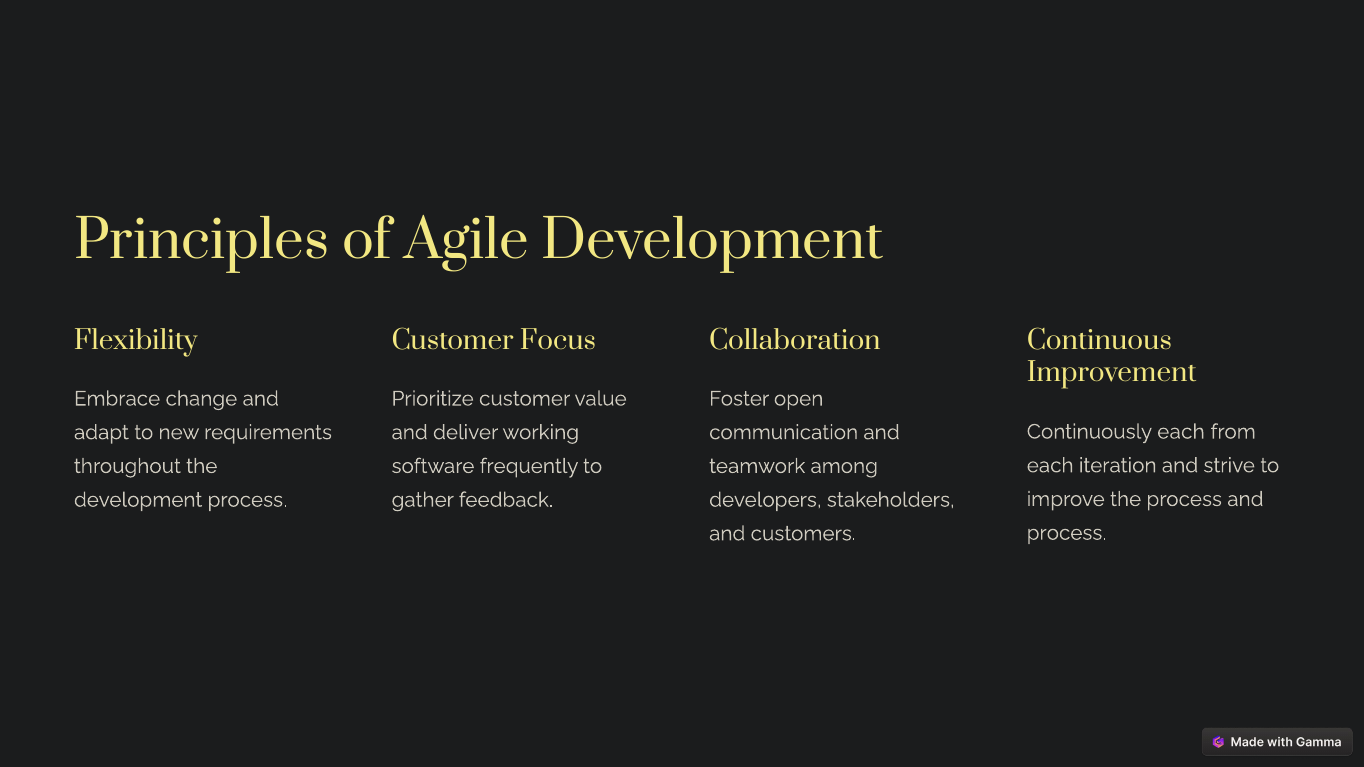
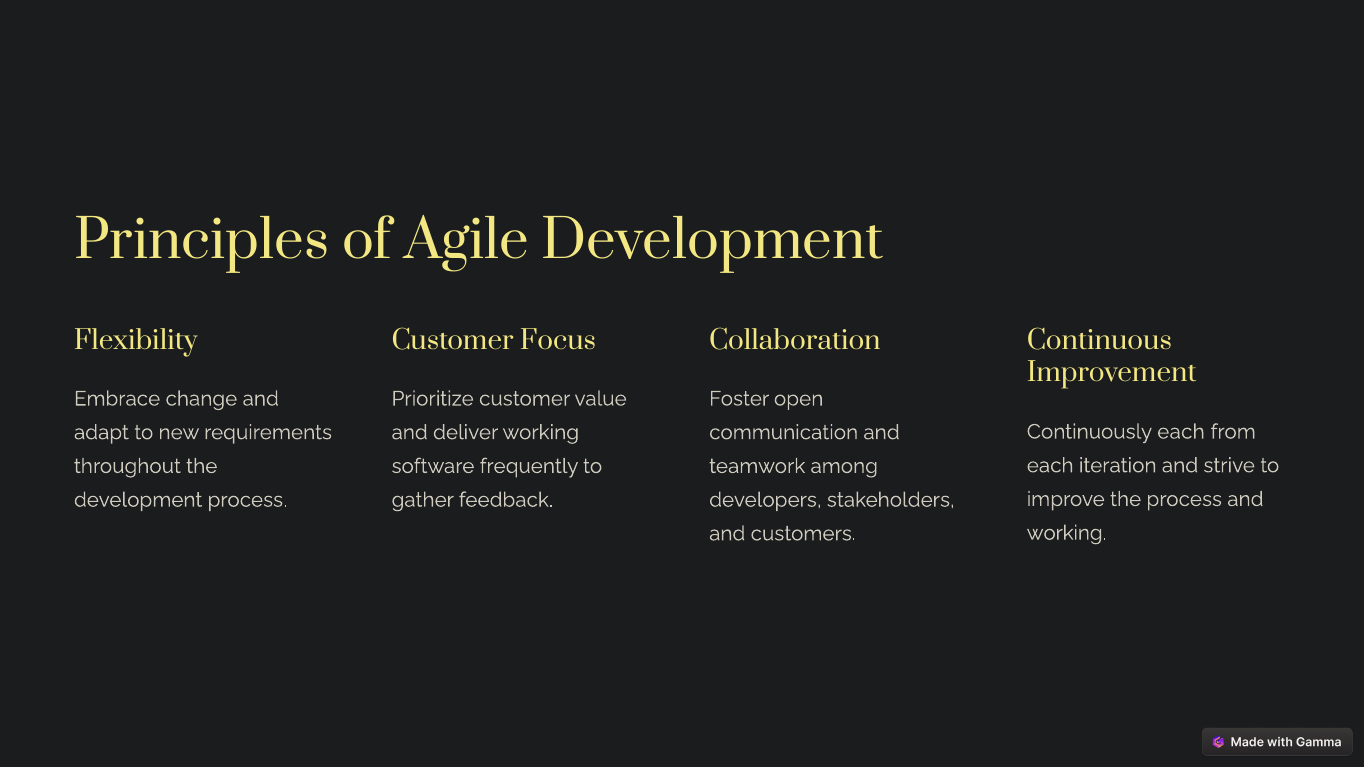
process: process -> working (1067, 533)
